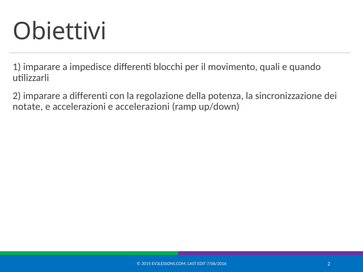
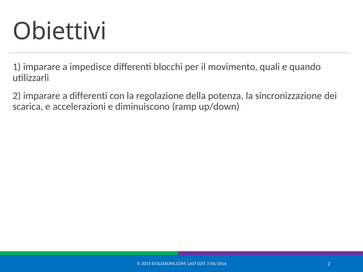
notate: notate -> scarica (28, 107)
accelerazioni e accelerazioni: accelerazioni -> diminuiscono (143, 107)
